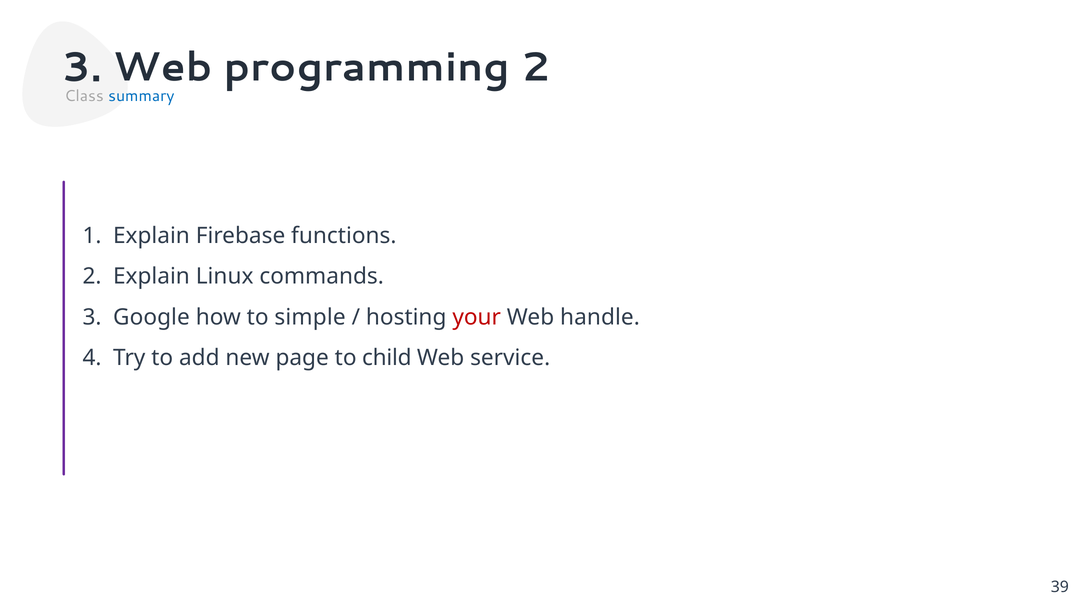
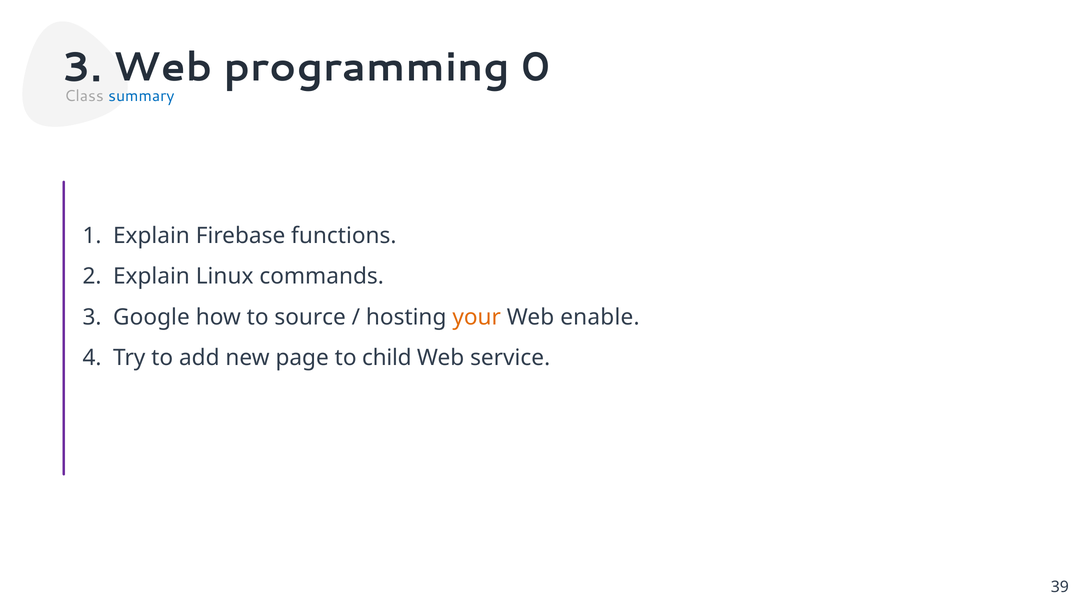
programming 2: 2 -> 0 (536, 68)
simple: simple -> source (310, 317)
your colour: red -> orange (477, 317)
handle: handle -> enable (600, 317)
